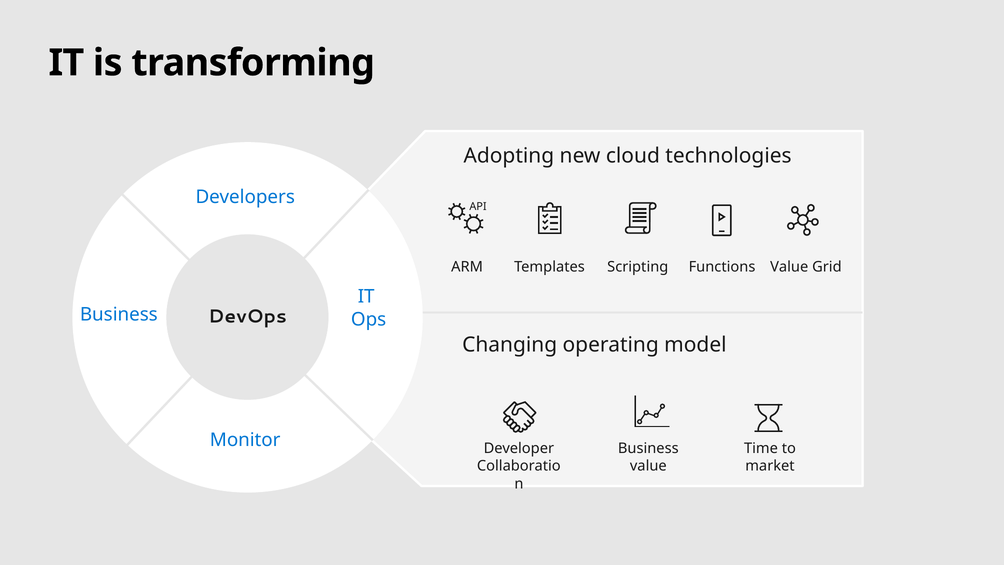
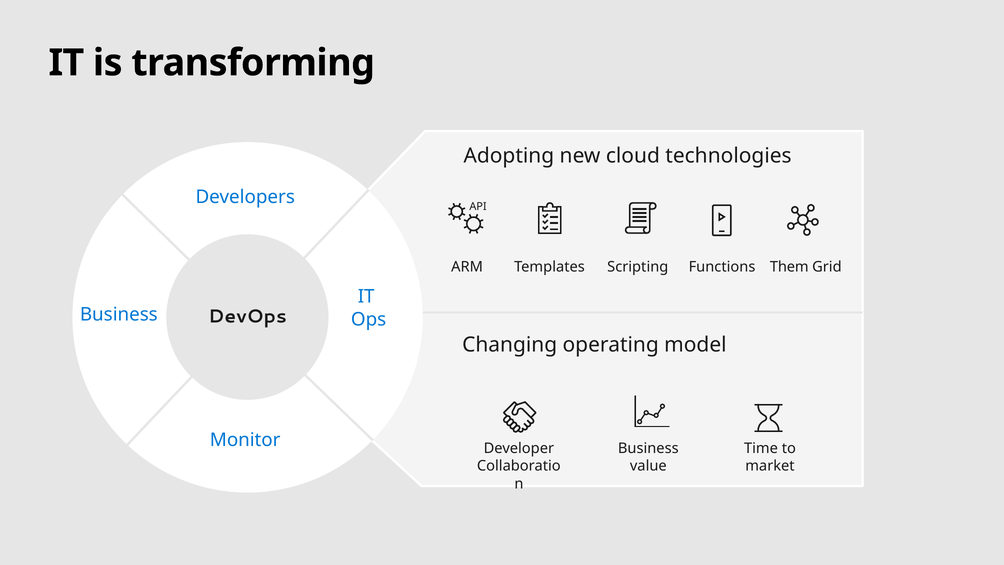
Functions Value: Value -> Them (789, 267)
